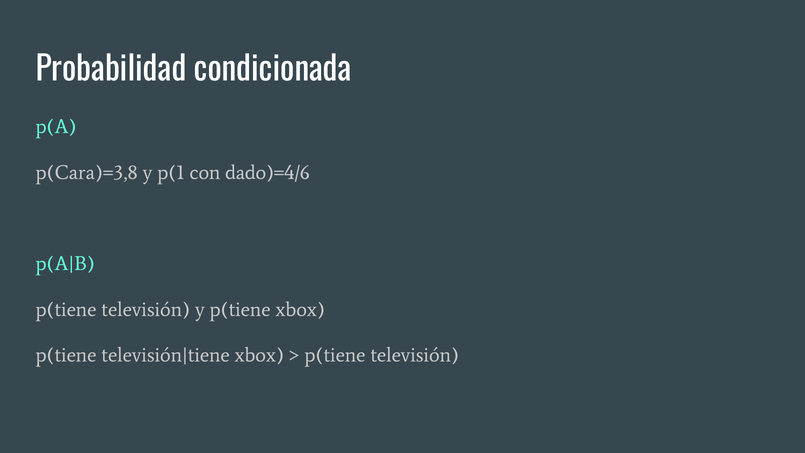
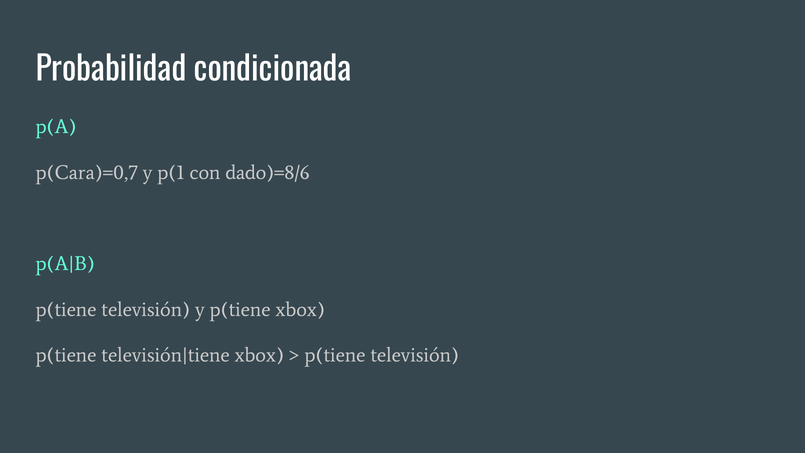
p(Cara)=3,8: p(Cara)=3,8 -> p(Cara)=0,7 (87, 172)
dado)=4/6: dado)=4/6 -> dado)=8/6 (267, 172)
